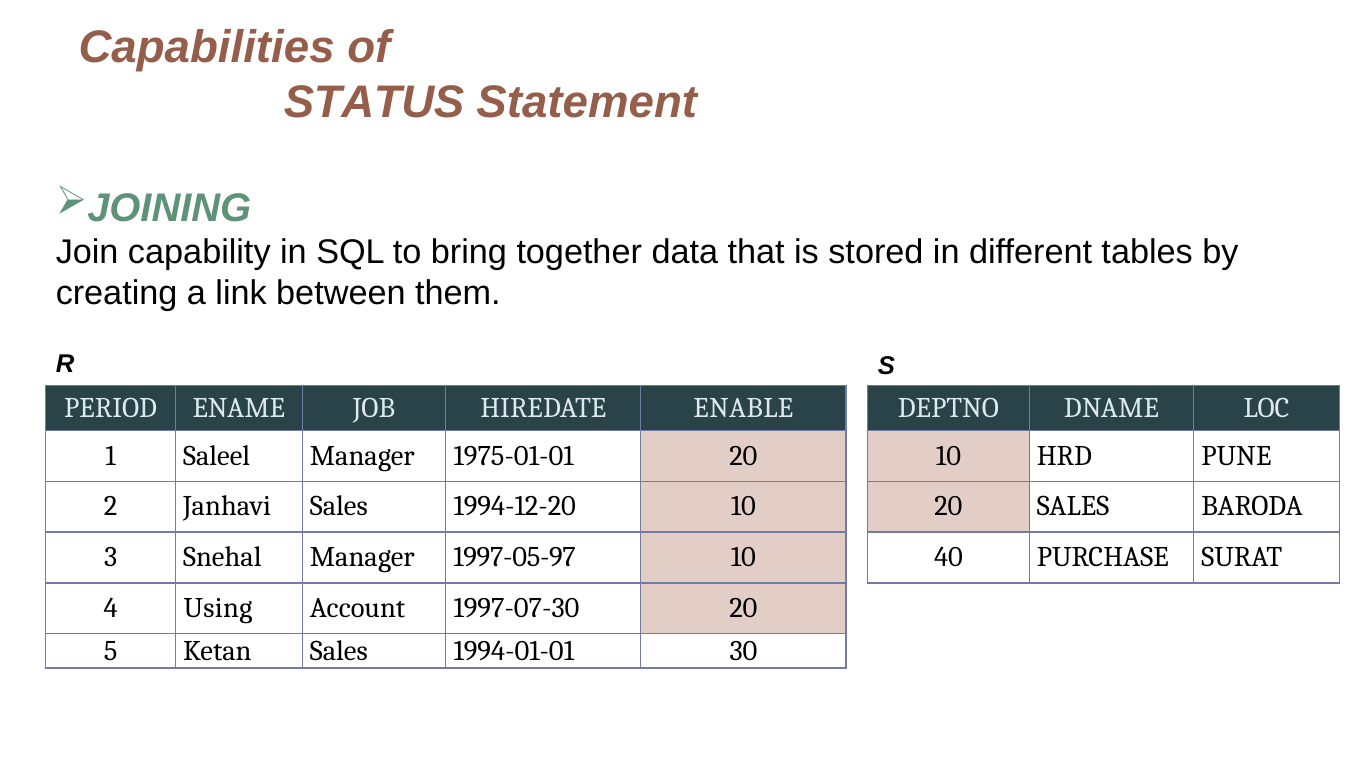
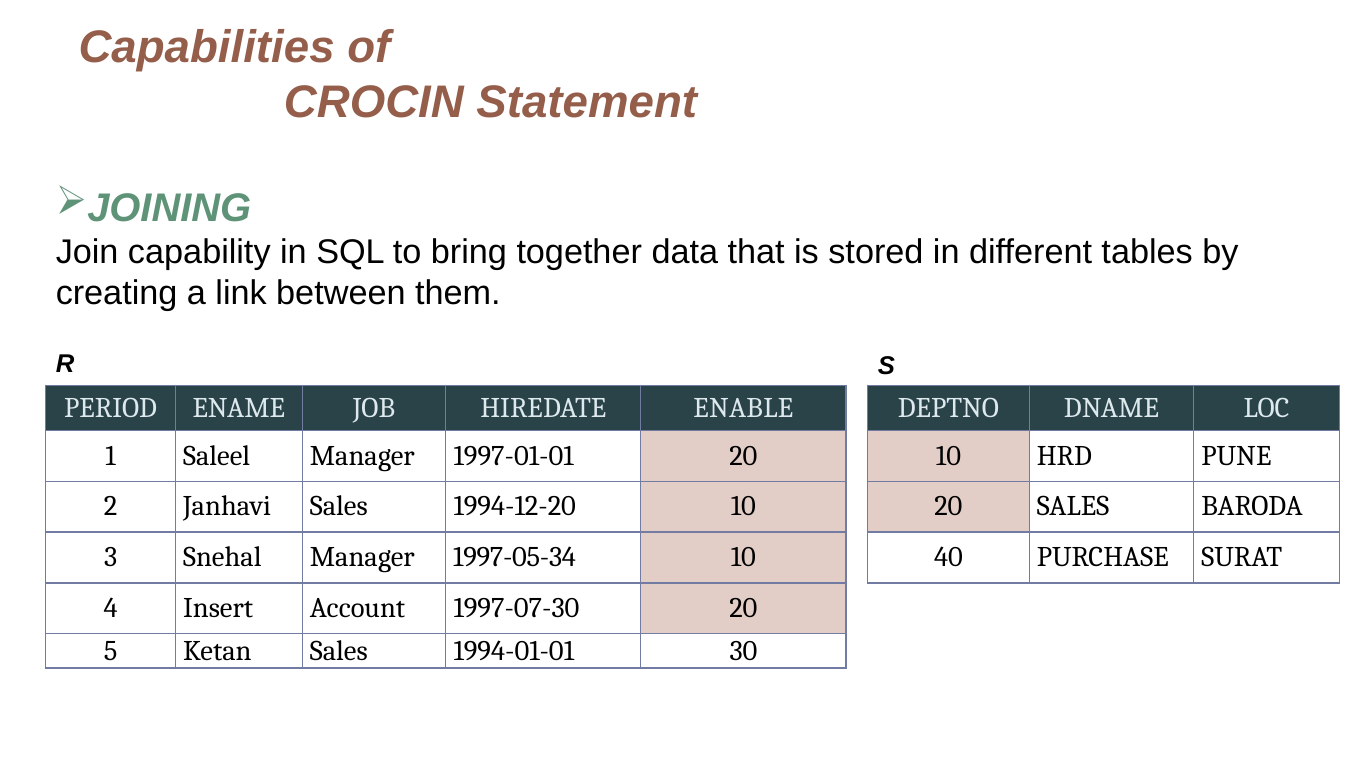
STATUS: STATUS -> CROCIN (374, 103)
1975-01-01: 1975-01-01 -> 1997-01-01 (514, 456)
1997-05-97: 1997-05-97 -> 1997-05-34 (515, 557)
Using: Using -> Insert (218, 608)
